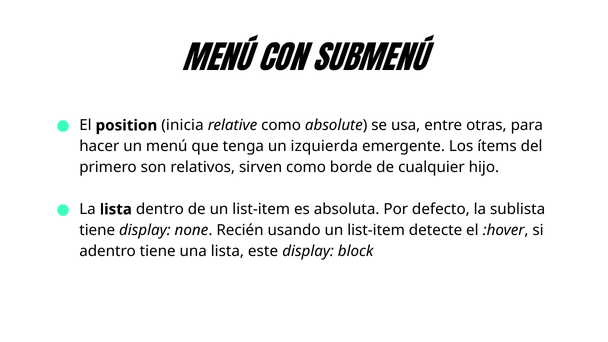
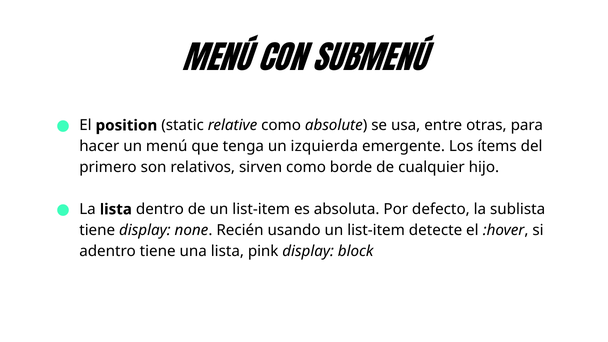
inicia: inicia -> static (183, 125)
este: este -> pink (263, 251)
